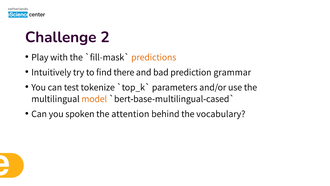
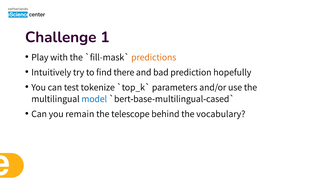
2: 2 -> 1 (105, 37)
grammar: grammar -> hopefully (232, 72)
model colour: orange -> blue (94, 99)
spoken: spoken -> remain (80, 114)
attention: attention -> telescope (130, 114)
